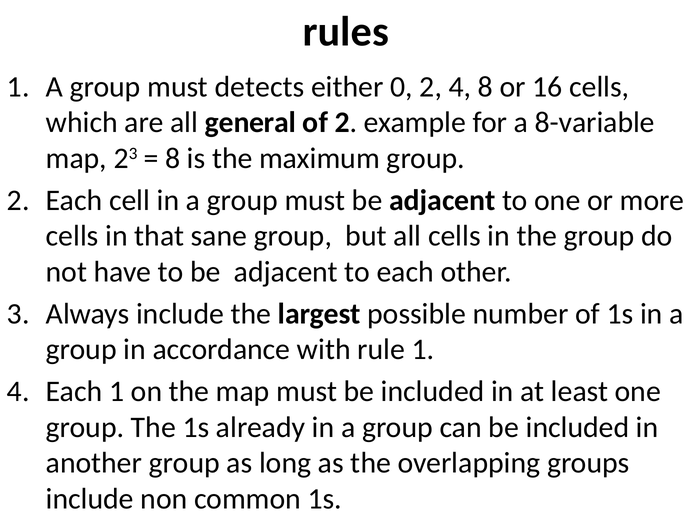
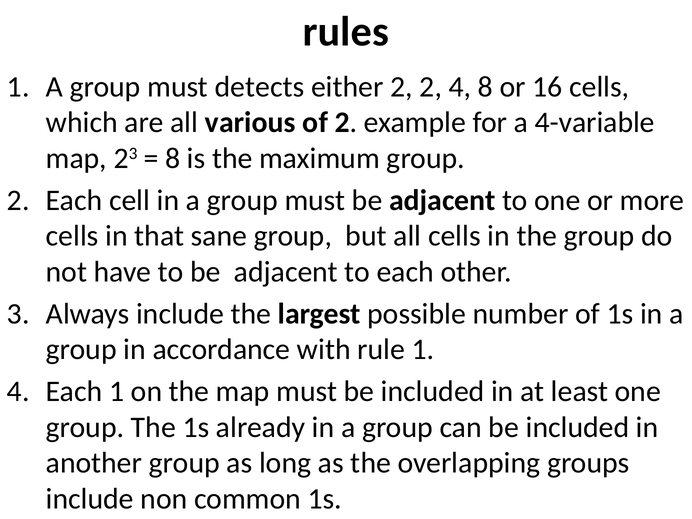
either 0: 0 -> 2 (402, 87)
general: general -> various (250, 123)
8-variable: 8-variable -> 4-variable (595, 123)
